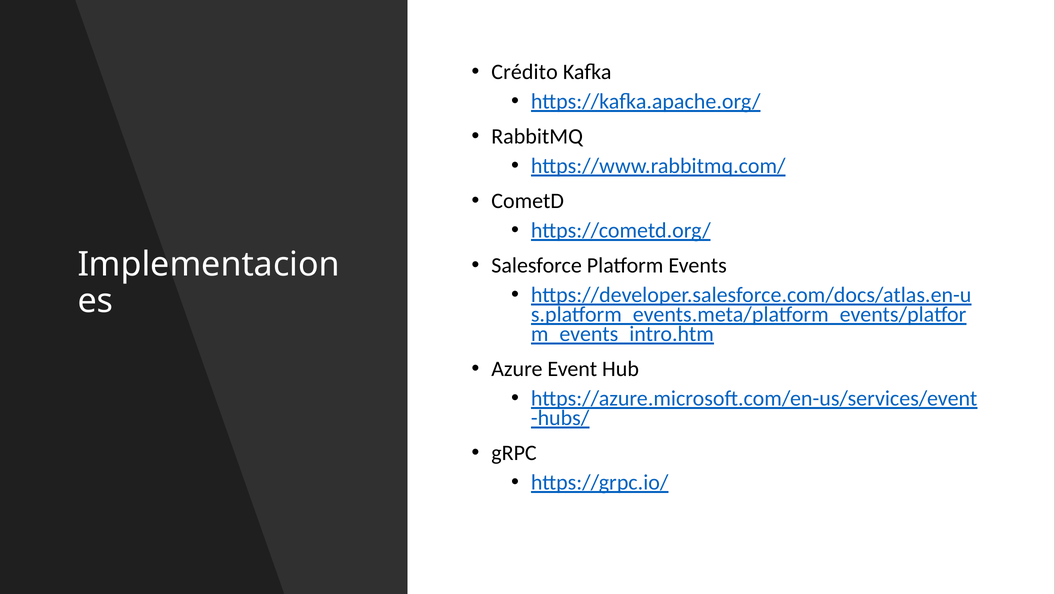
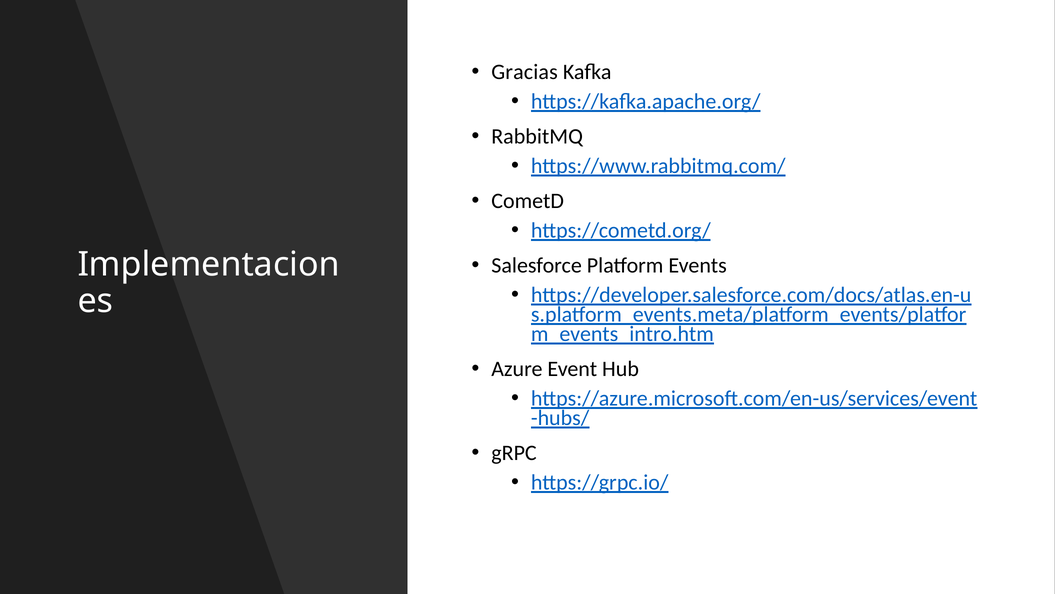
Crédito: Crédito -> Gracias (525, 72)
